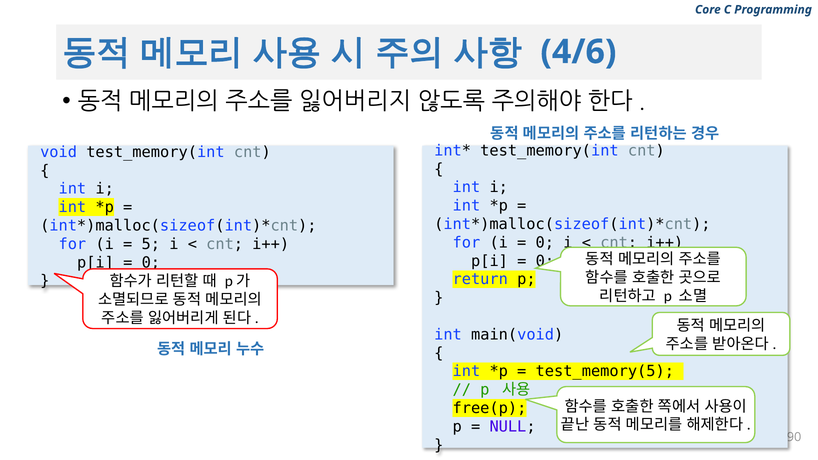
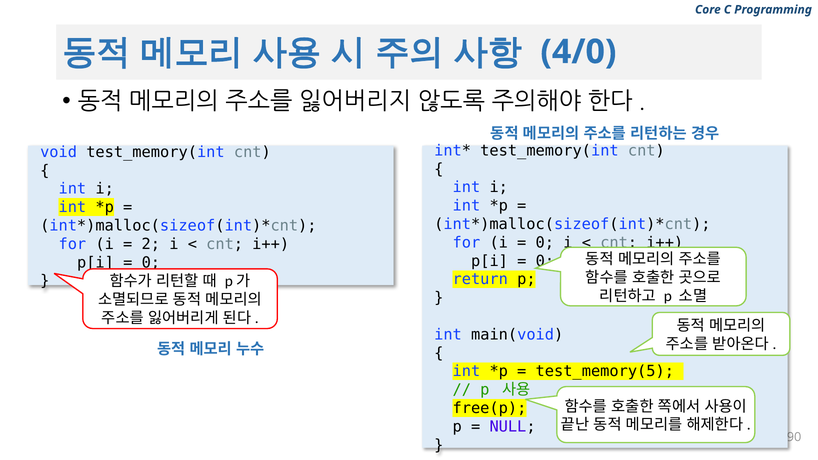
4/6: 4/6 -> 4/0 (578, 52)
5: 5 -> 2 (151, 244)
